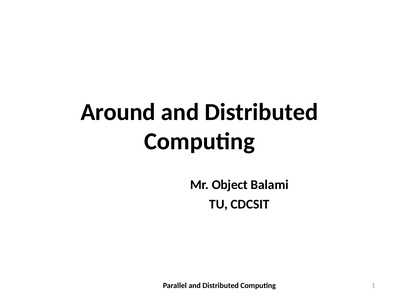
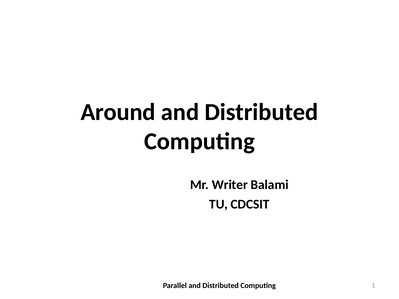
Object: Object -> Writer (230, 185)
